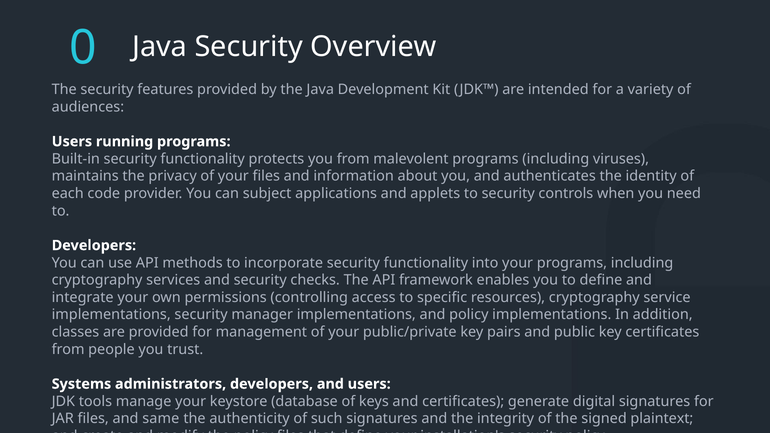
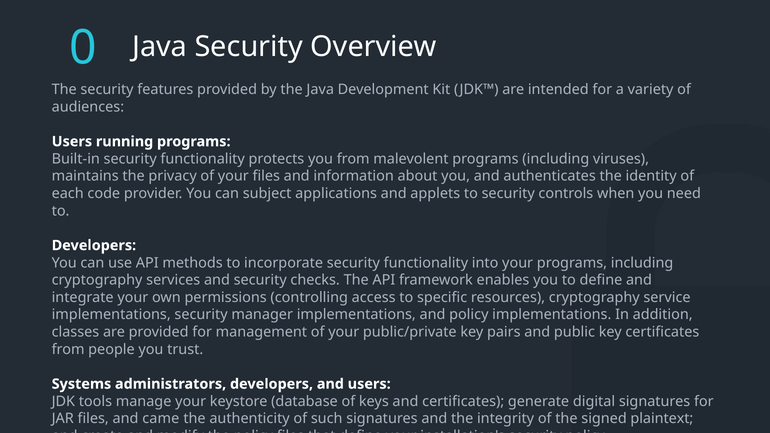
same: same -> came (161, 419)
